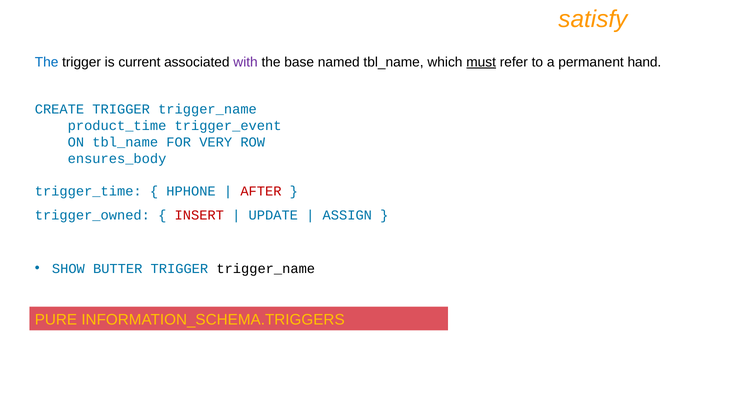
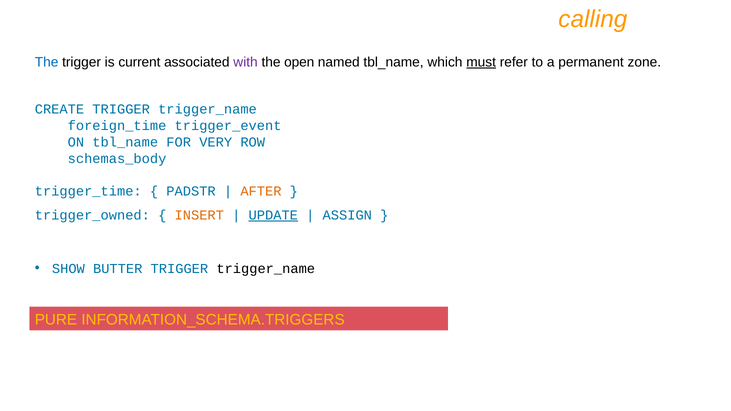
satisfy: satisfy -> calling (593, 19)
base: base -> open (299, 62)
hand: hand -> zone (644, 62)
product_time: product_time -> foreign_time (117, 126)
ensures_body: ensures_body -> schemas_body (117, 159)
HPHONE: HPHONE -> PADSTR (191, 192)
AFTER colour: red -> orange (261, 192)
INSERT colour: red -> orange (199, 215)
UPDATE underline: none -> present (273, 215)
